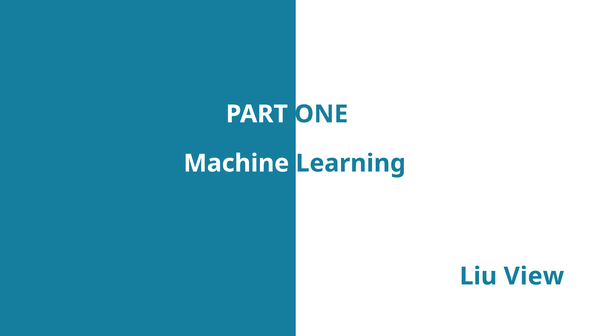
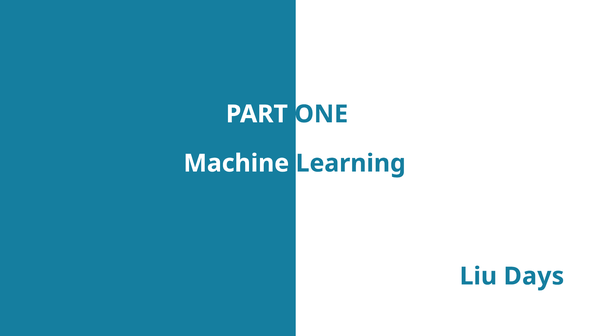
View: View -> Days (534, 276)
